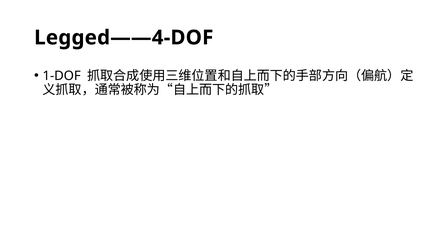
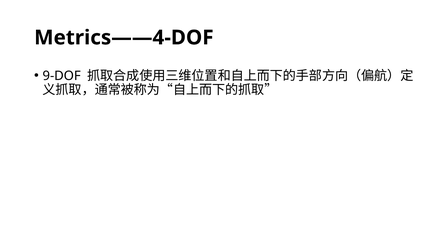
Legged——4-DOF: Legged——4-DOF -> Metrics——4-DOF (124, 38)
1-DOF: 1-DOF -> 9-DOF (62, 76)
